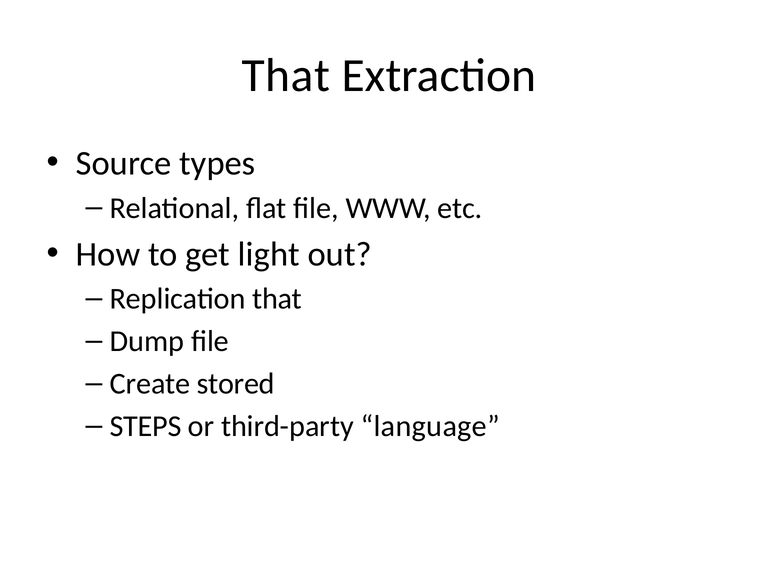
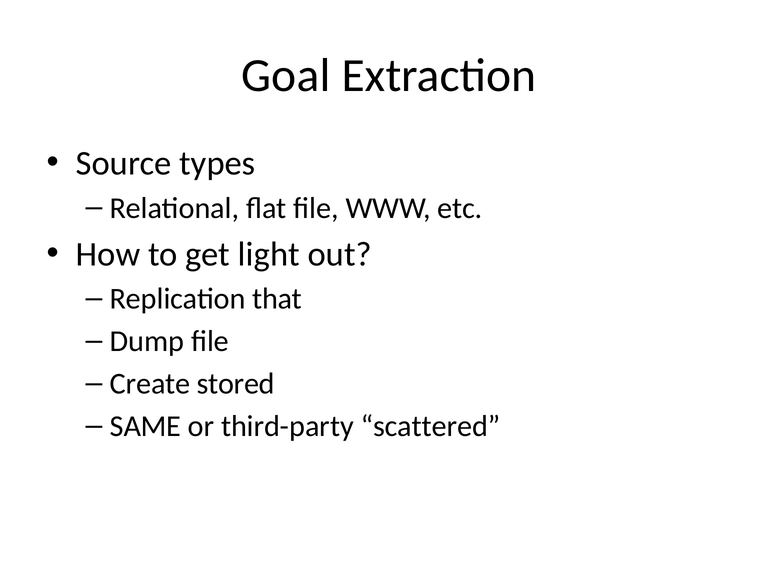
That: That -> Goal (286, 75)
STEPS: STEPS -> SAME (146, 426)
language: language -> scattered (431, 426)
